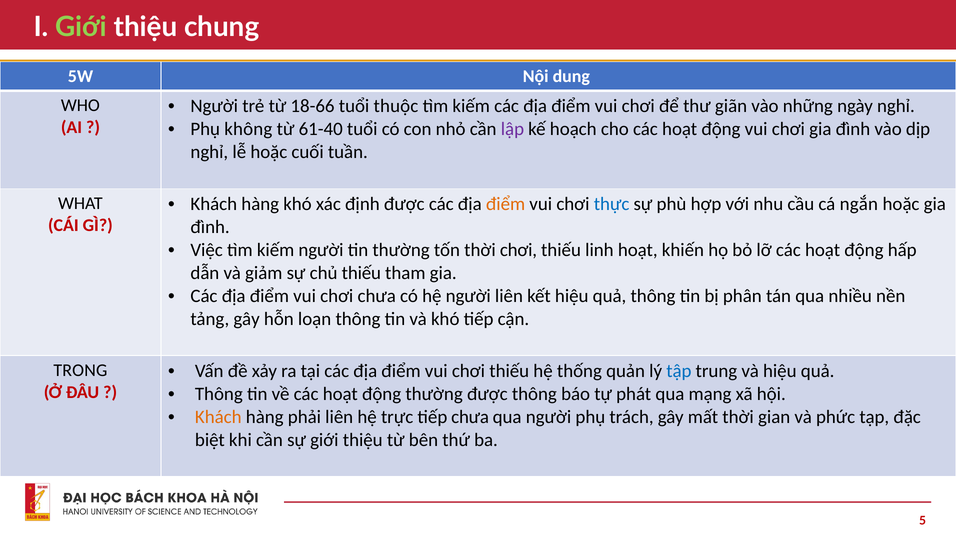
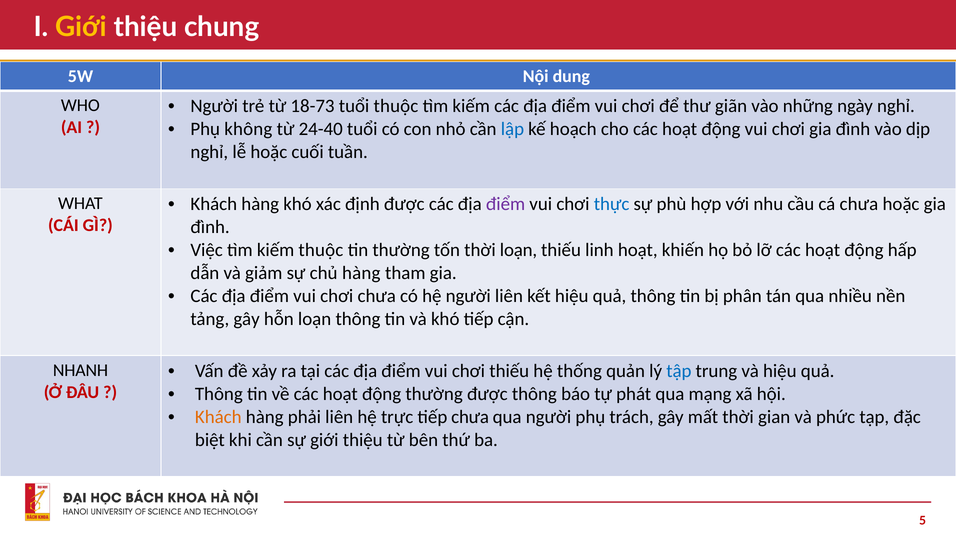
Giới colour: light green -> yellow (81, 27)
18-66: 18-66 -> 18-73 (313, 106)
61-40: 61-40 -> 24-40 (321, 129)
lập colour: purple -> blue (512, 129)
điểm colour: orange -> purple (506, 204)
cá ngắn: ngắn -> chưa (859, 204)
kiếm người: người -> thuộc (321, 250)
thời chơi: chơi -> loạn (518, 250)
chủ thiếu: thiếu -> hàng (361, 273)
TRONG: TRONG -> NHANH (81, 370)
